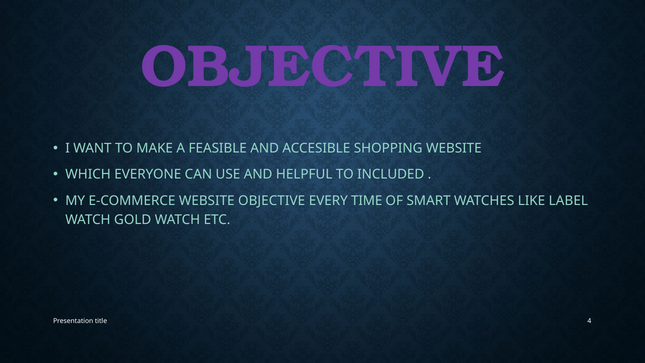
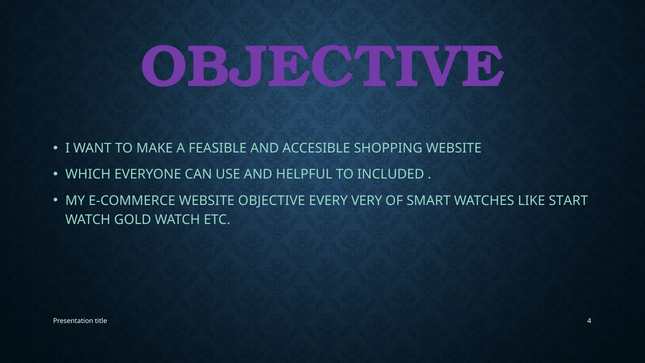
TIME: TIME -> VERY (367, 201)
LABEL: LABEL -> START (568, 201)
